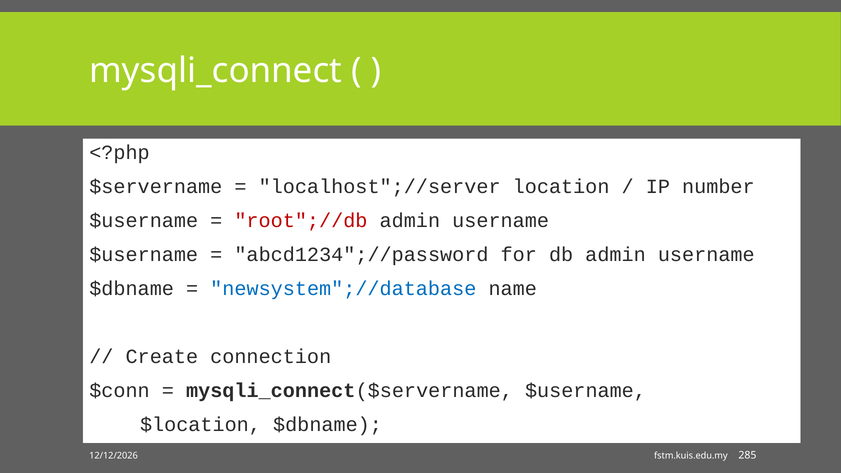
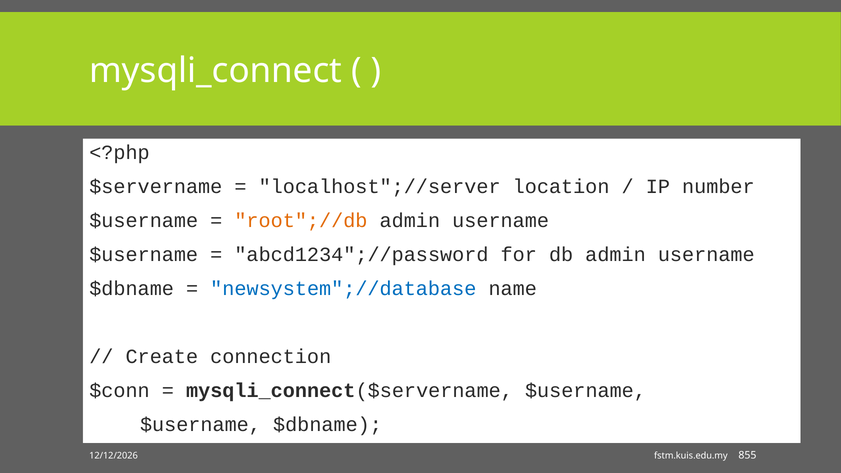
root";//db colour: red -> orange (301, 221)
$location: $location -> $username (200, 425)
285: 285 -> 855 (747, 455)
